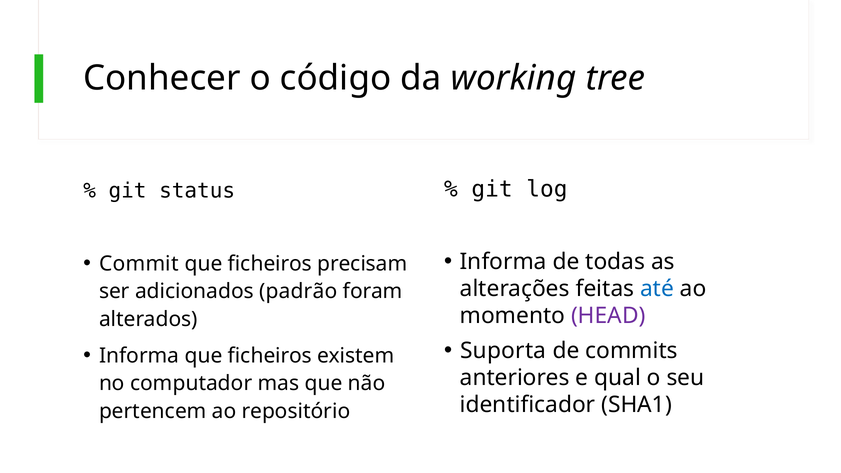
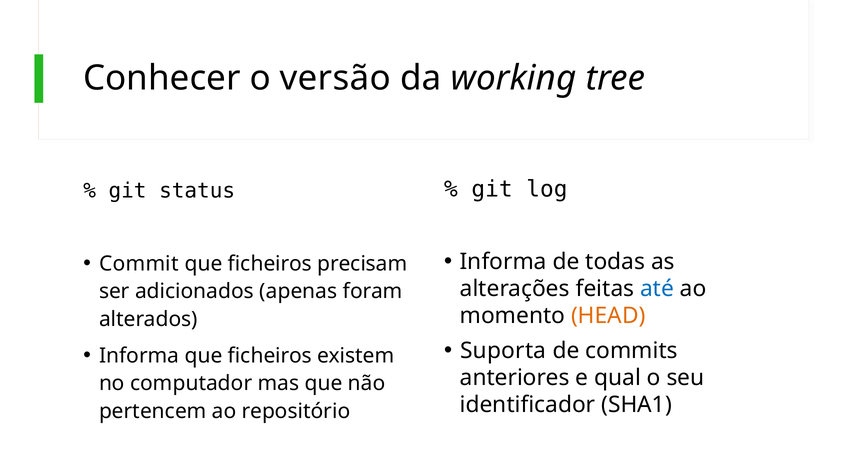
código: código -> versão (335, 78)
padrão: padrão -> apenas (298, 291)
HEAD colour: purple -> orange (608, 316)
